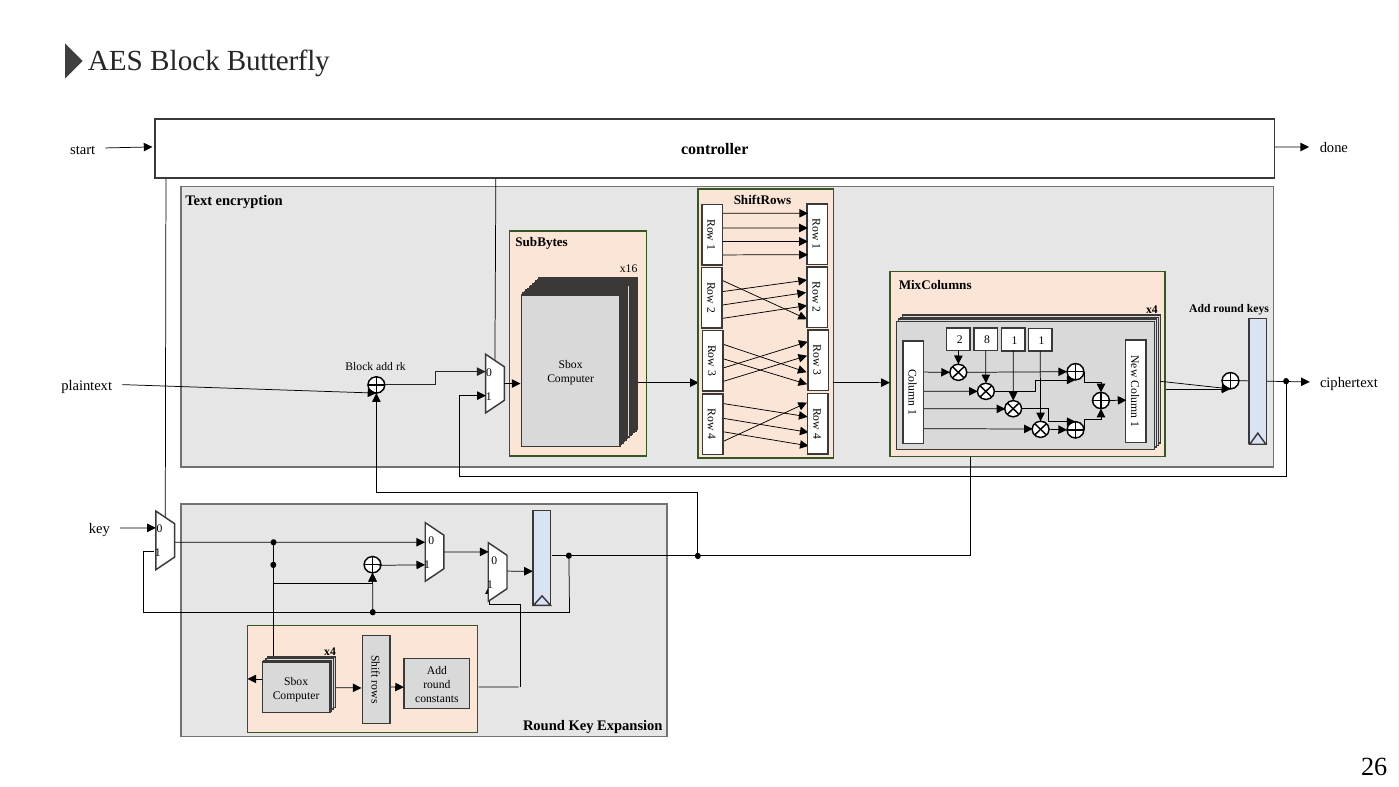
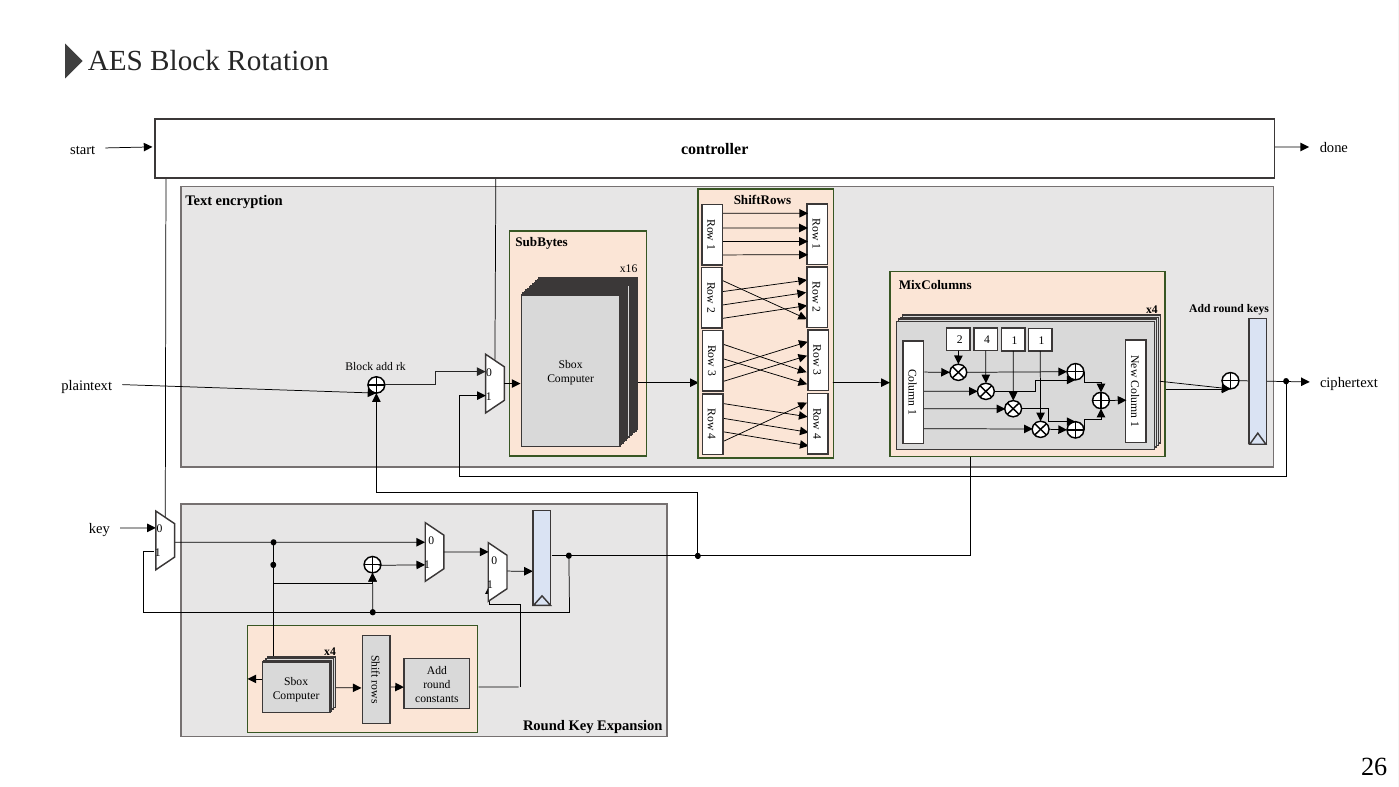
Butterfly: Butterfly -> Rotation (278, 61)
2 8: 8 -> 4 (987, 340)
